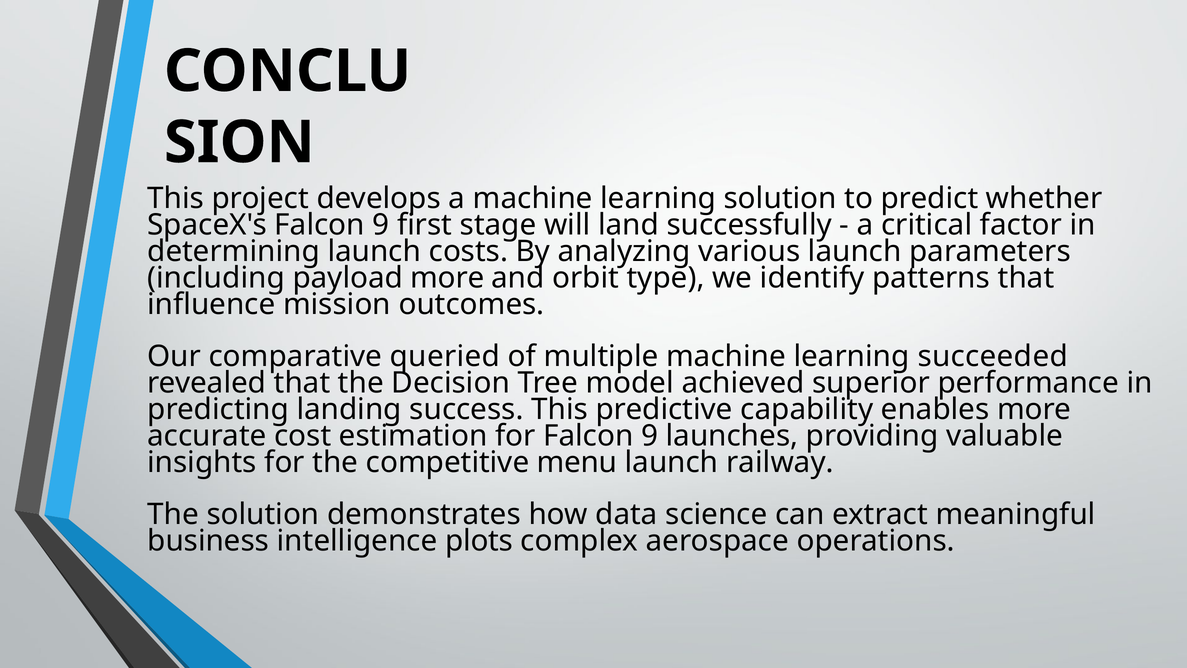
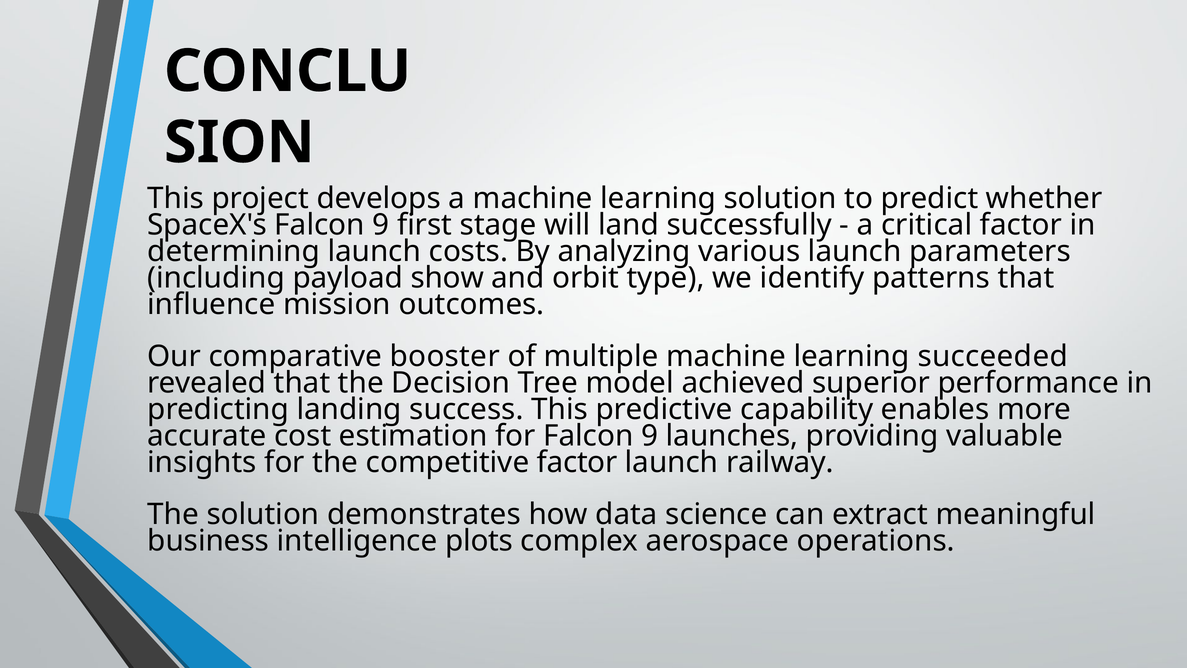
payload more: more -> show (447, 278)
queried: queried -> booster (445, 356)
competitive menu: menu -> factor (577, 462)
